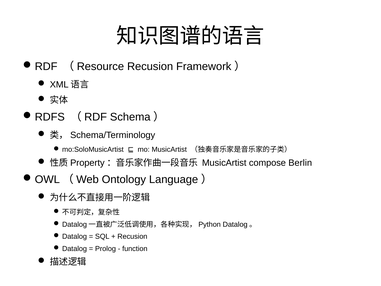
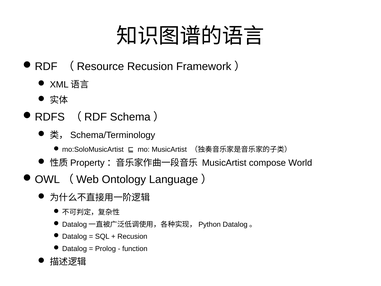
Berlin: Berlin -> World (300, 163)
